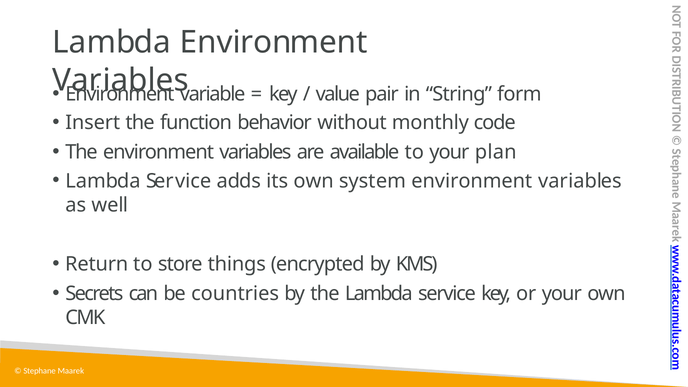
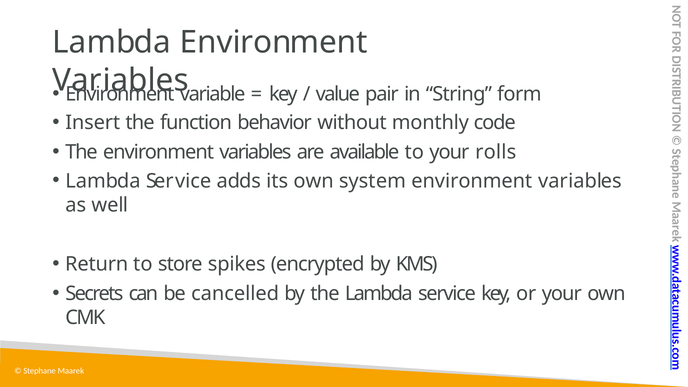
plan: plan -> rolls (496, 152)
things: things -> spikes (237, 264)
countries: countries -> cancelled (235, 294)
